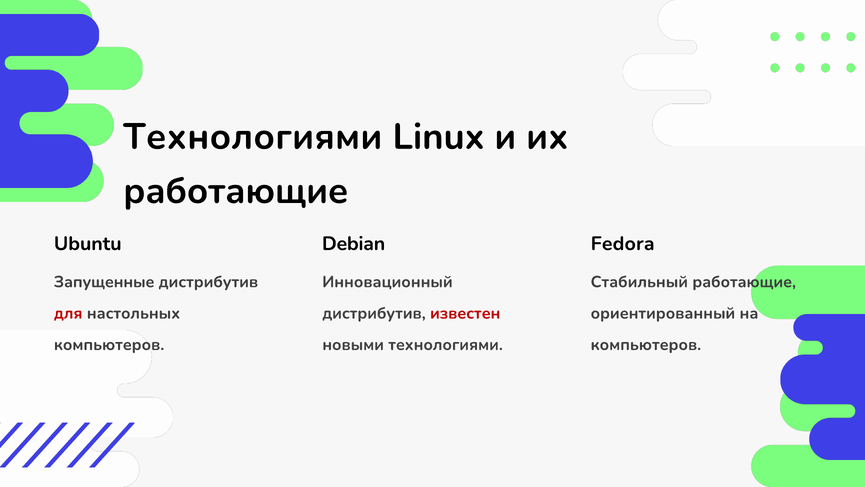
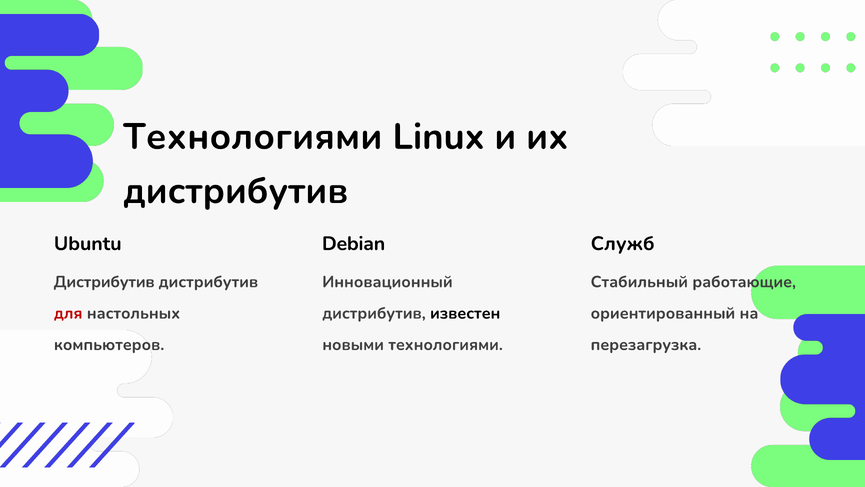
работающие: работающие -> дистрибутив (236, 191)
Fedora: Fedora -> Служб (623, 243)
Запущенные: Запущенные -> Дистрибутив (104, 282)
известен colour: red -> black (465, 313)
компьютеров: компьютеров -> перезагрузка (646, 344)
